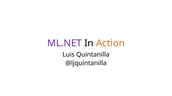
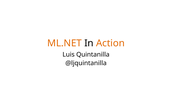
ML.NET colour: purple -> orange (65, 44)
